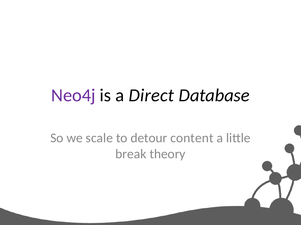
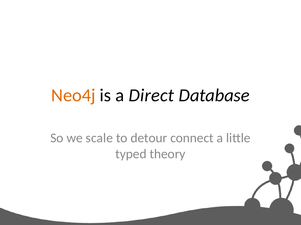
Neo4j colour: purple -> orange (73, 96)
content: content -> connect (192, 138)
break: break -> typed (131, 154)
